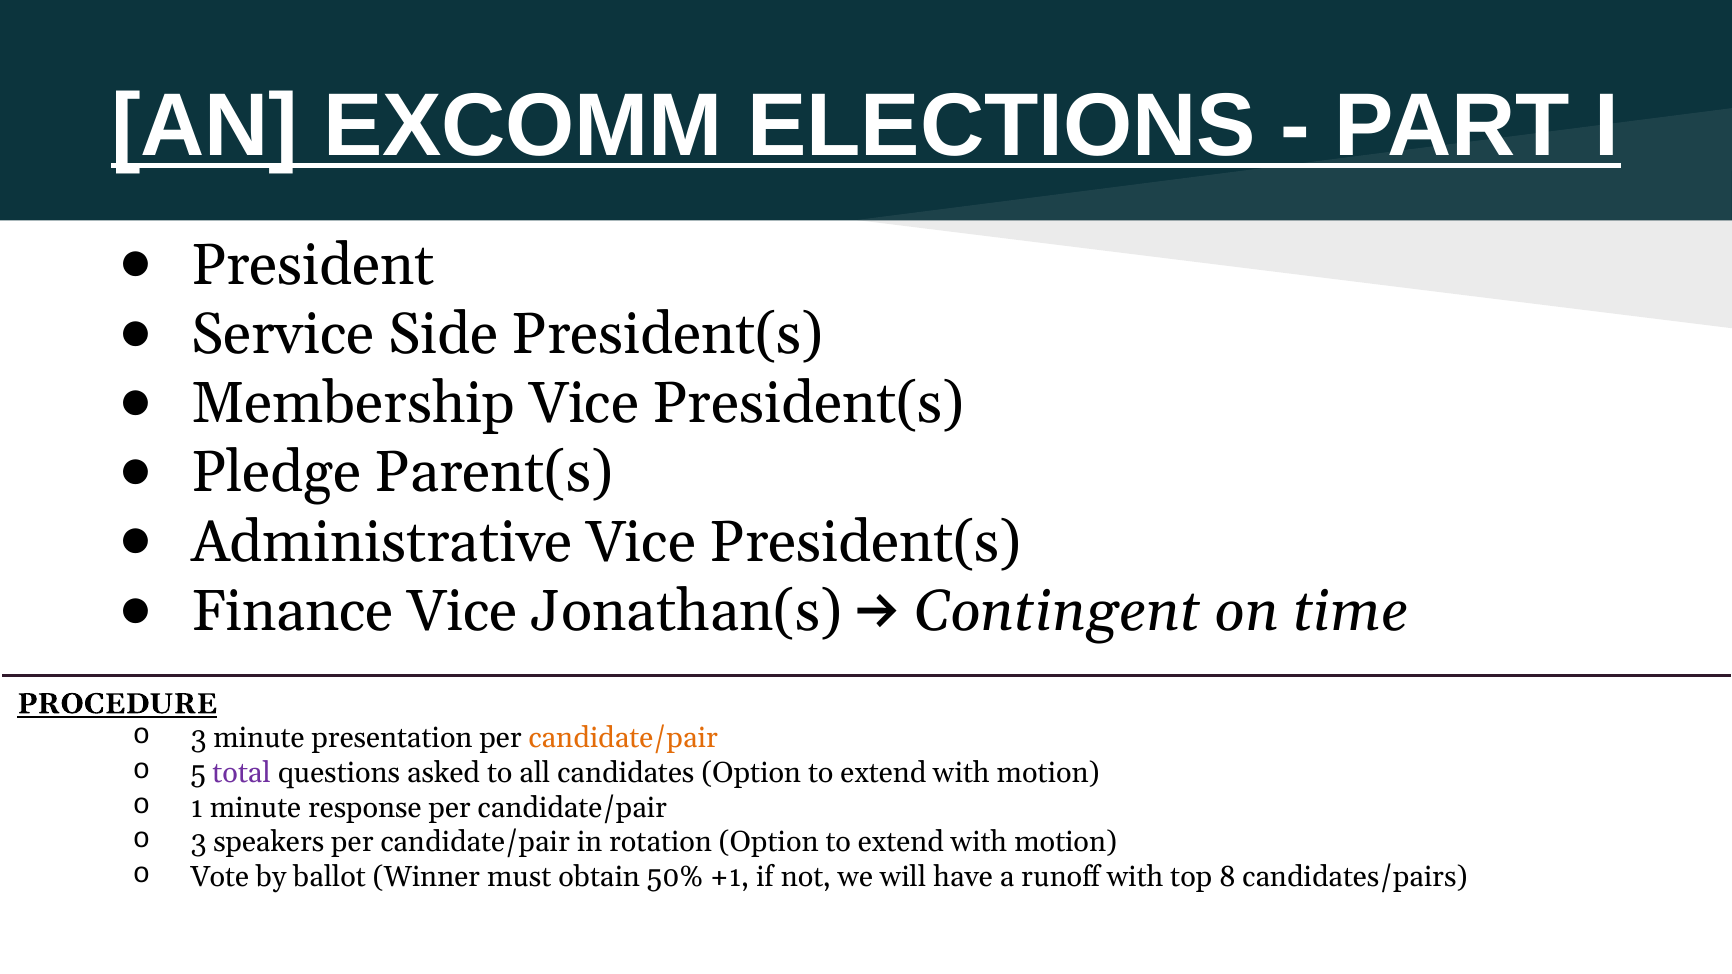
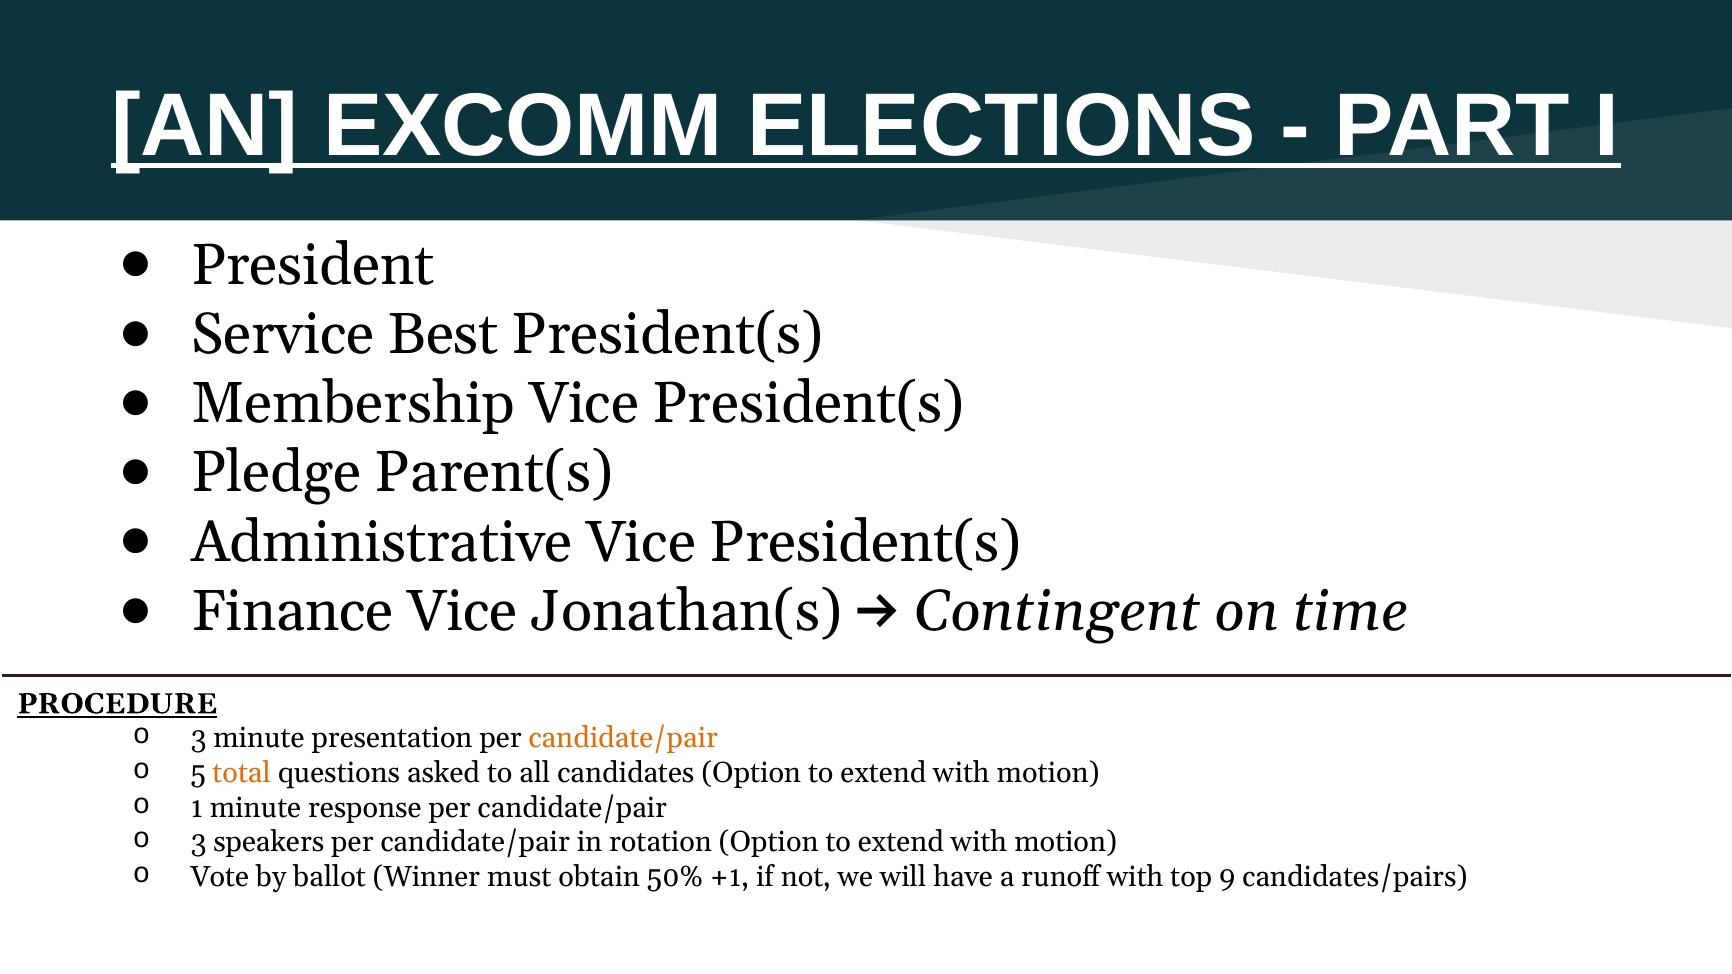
Side: Side -> Best (443, 334)
total colour: purple -> orange (242, 773)
8: 8 -> 9 (1227, 877)
